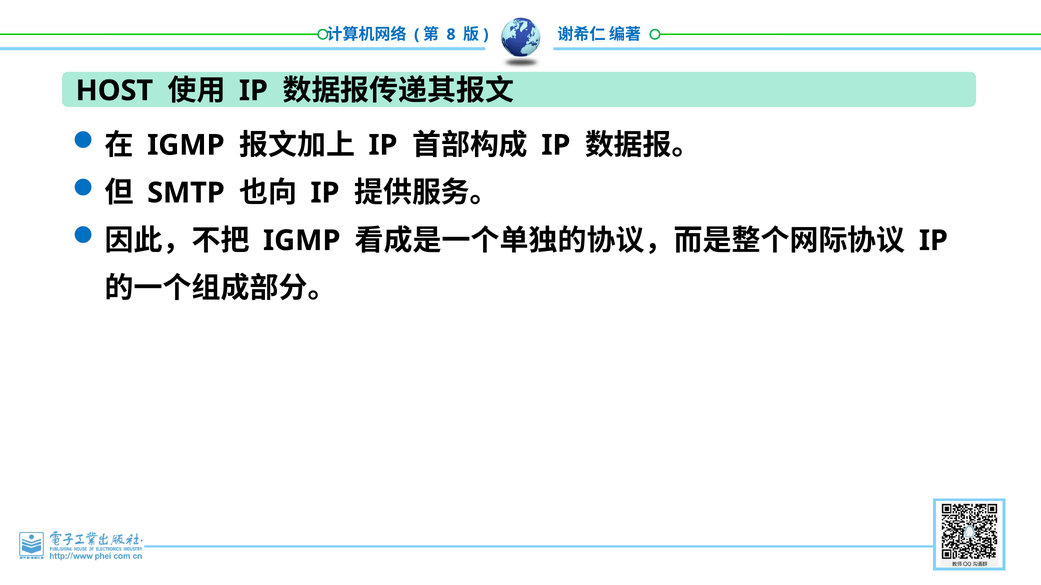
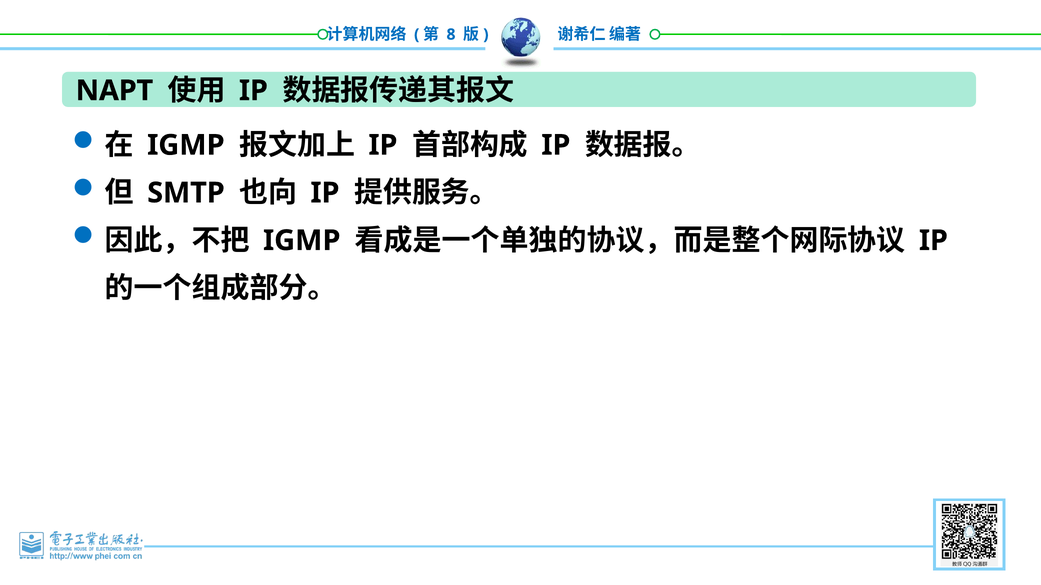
HOST: HOST -> NAPT (114, 91)
